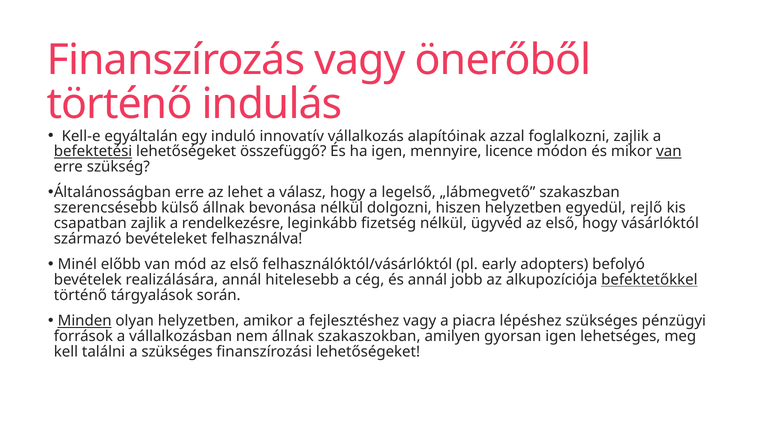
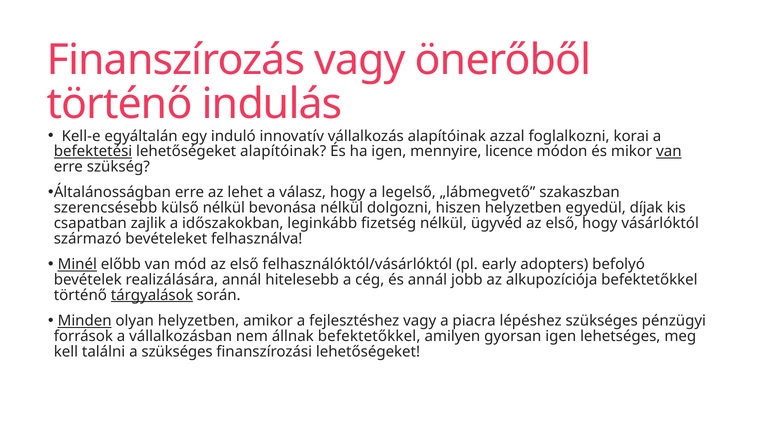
foglalkozni zajlik: zajlik -> korai (631, 136)
lehetőségeket összefüggő: összefüggő -> alapítóinak (283, 151)
külső állnak: állnak -> nélkül (224, 208)
rejlő: rejlő -> díjak (646, 208)
rendelkezésre: rendelkezésre -> időszakokban (233, 223)
Minél underline: none -> present (77, 264)
befektetőkkel underline: present -> none (649, 280)
tárgyalások underline: none -> present (152, 295)
állnak szakaszokban: szakaszokban -> befektetőkkel (369, 336)
